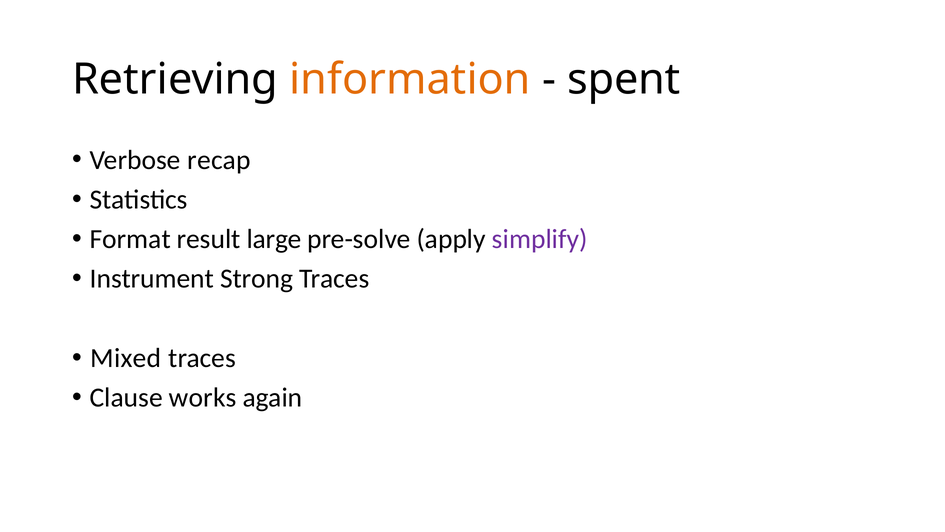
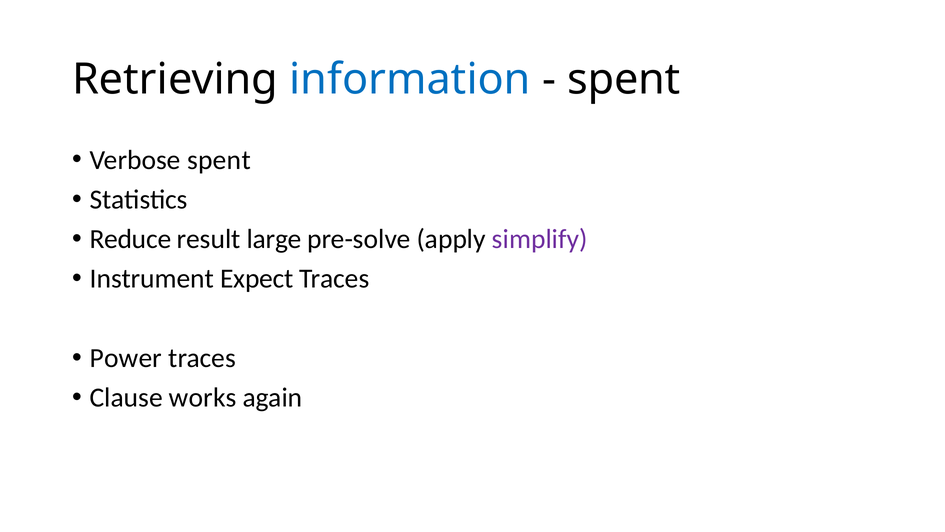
information colour: orange -> blue (410, 79)
Verbose recap: recap -> spent (219, 160)
Format: Format -> Reduce (130, 239)
Strong: Strong -> Expect (257, 279)
Mixed: Mixed -> Power (126, 358)
